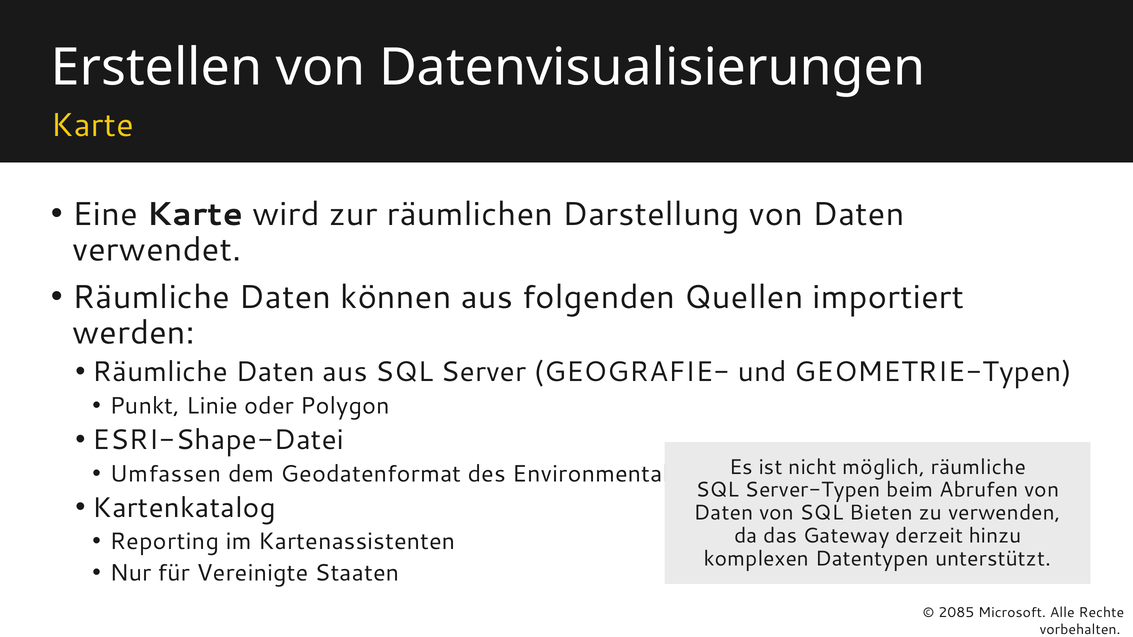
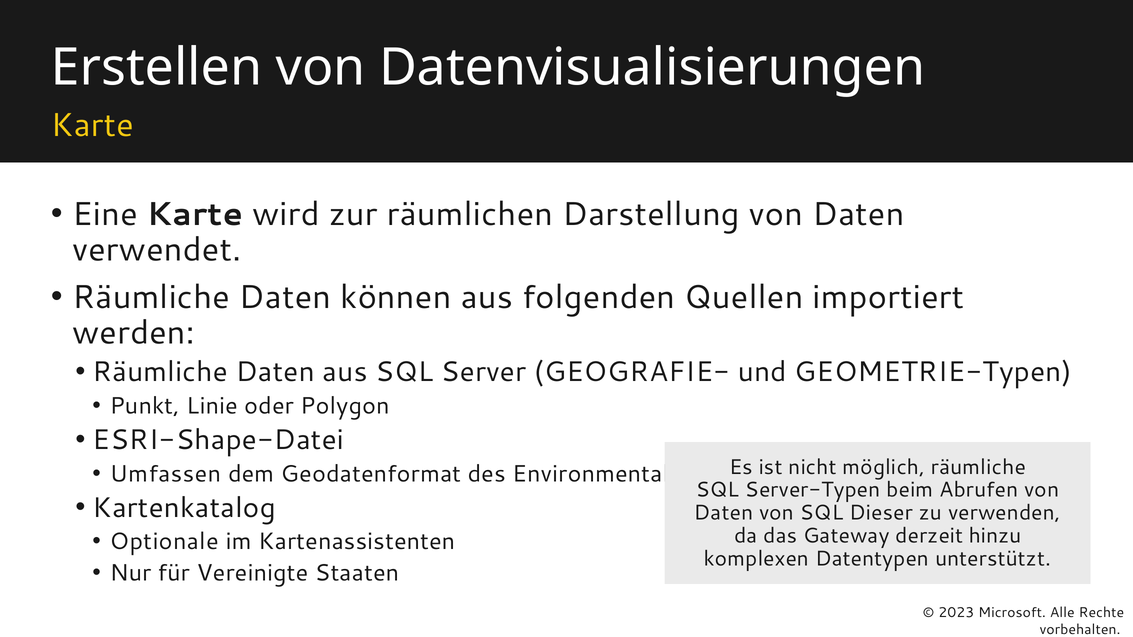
Bieten: Bieten -> Dieser (881, 513)
Reporting: Reporting -> Optionale (164, 542)
2085: 2085 -> 2023 (956, 613)
